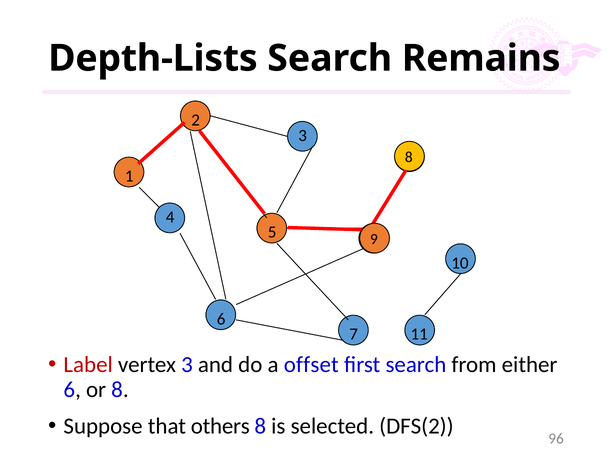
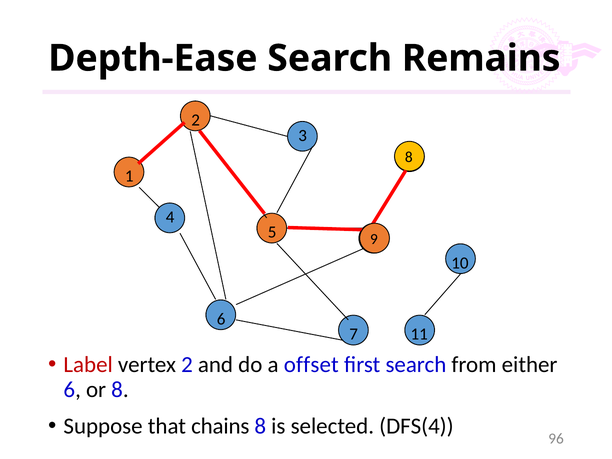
Depth-Lists: Depth-Lists -> Depth-Ease (153, 58)
vertex 3: 3 -> 2 (187, 365)
others: others -> chains (220, 426)
DFS(2: DFS(2 -> DFS(4 (416, 426)
